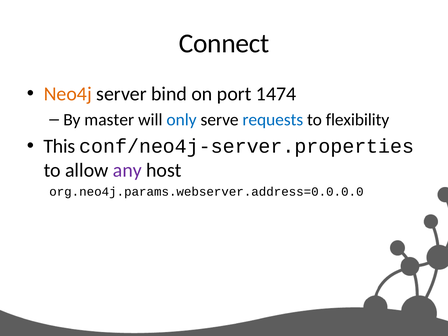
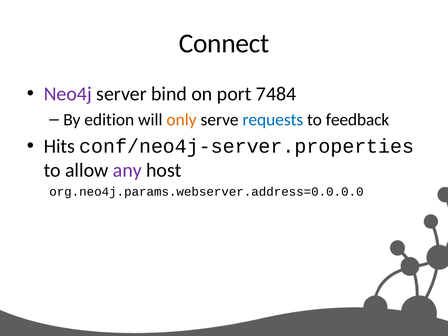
Neo4j colour: orange -> purple (68, 94)
1474: 1474 -> 7484 (276, 94)
master: master -> edition (109, 120)
only colour: blue -> orange (182, 120)
flexibility: flexibility -> feedback (358, 120)
This: This -> Hits (59, 146)
